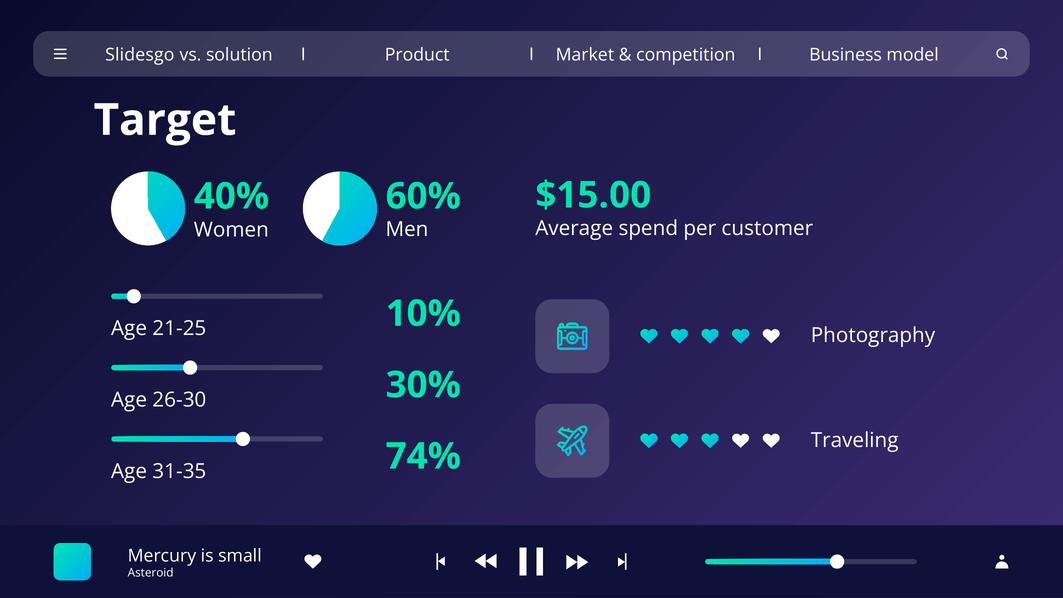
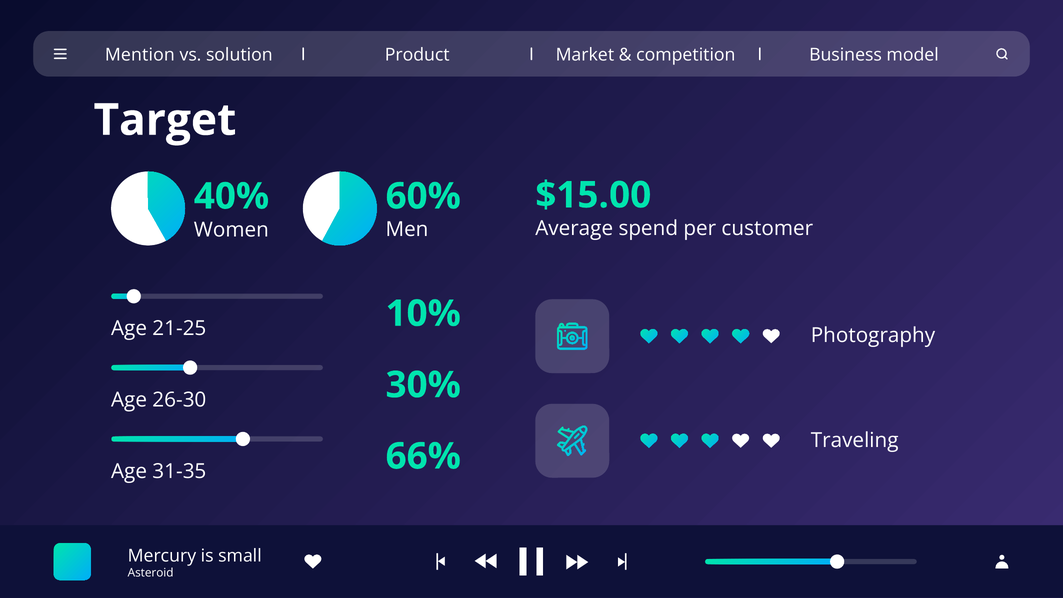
Slidesgo: Slidesgo -> Mention (140, 55)
74%: 74% -> 66% (423, 456)
